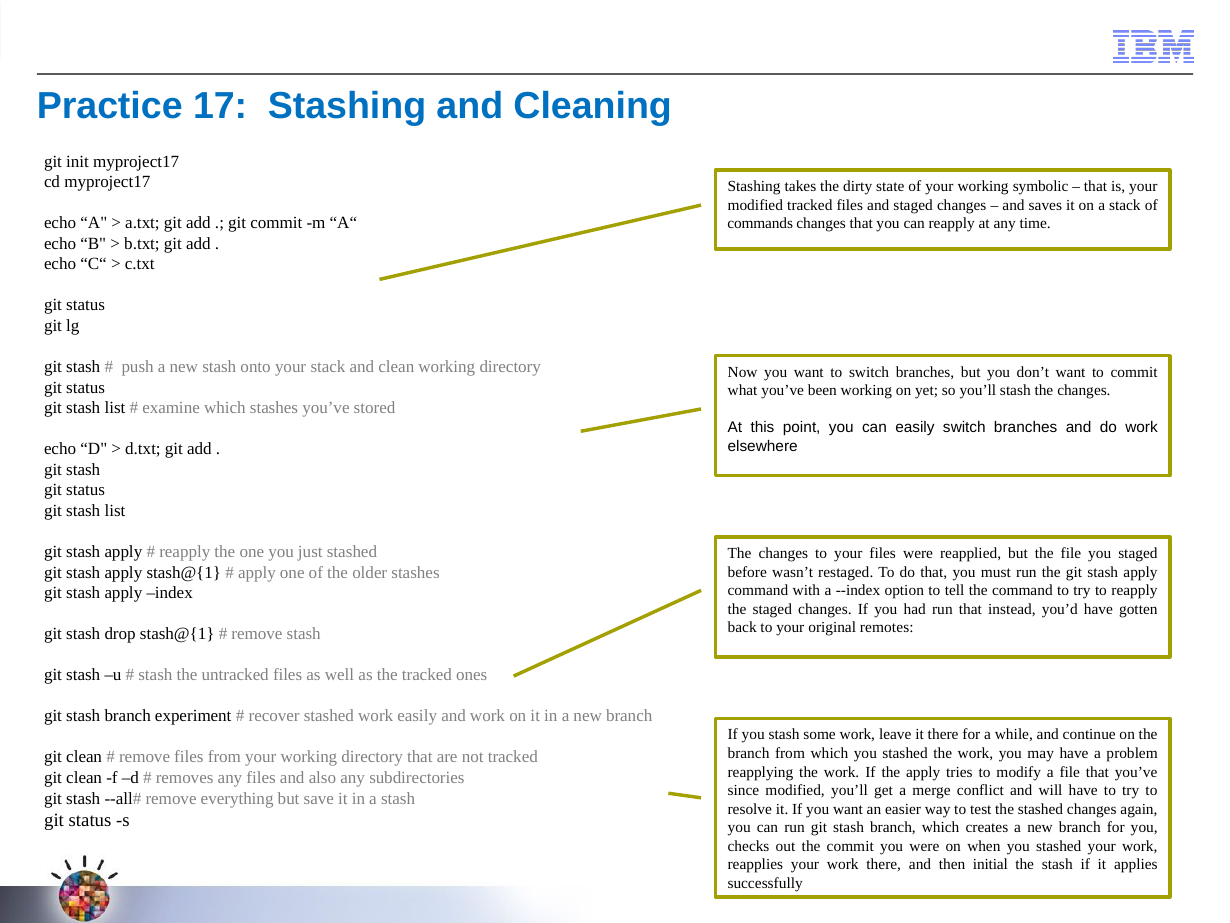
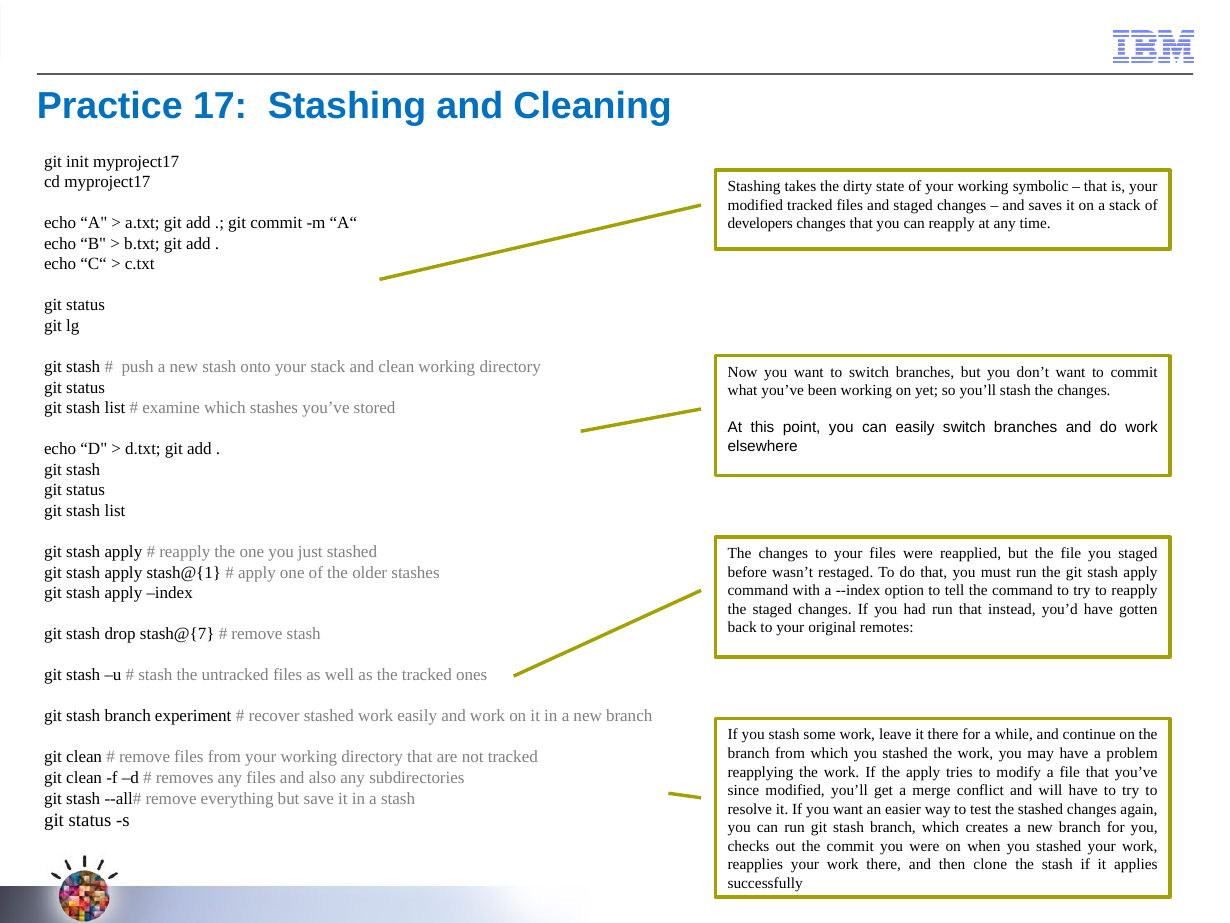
commands: commands -> developers (760, 223)
drop stash@{1: stash@{1 -> stash@{7 (177, 634)
initial: initial -> clone (990, 864)
